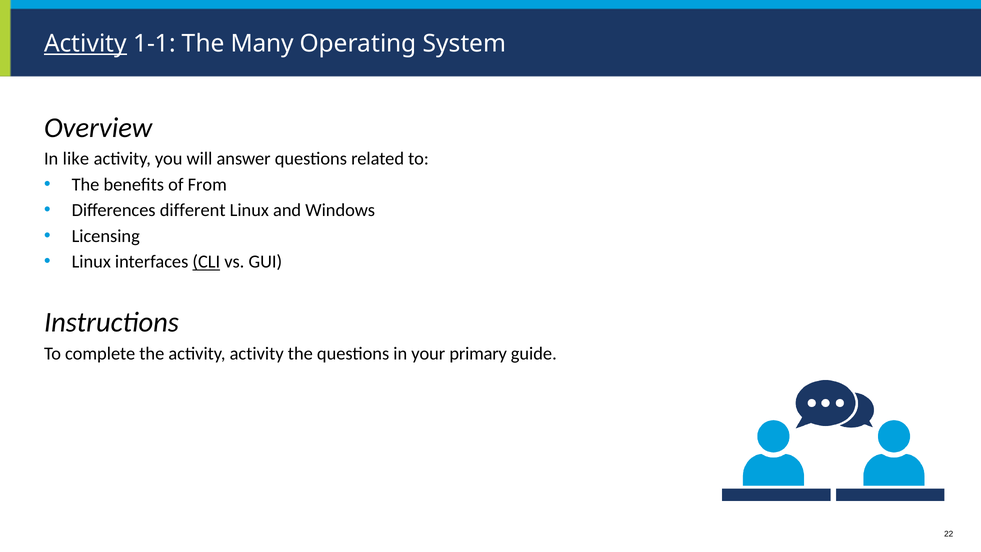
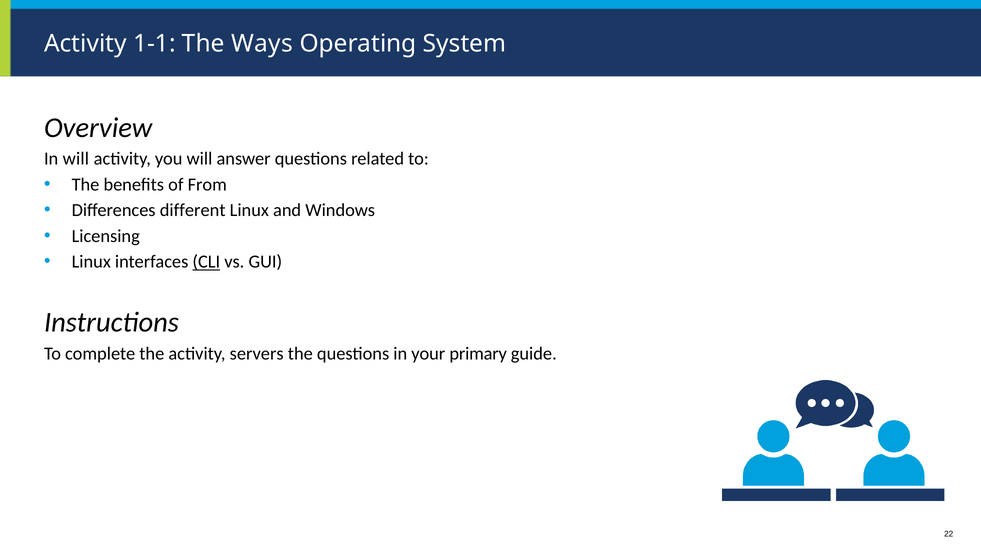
Activity underline: present -> none (85, 44)
Many: Many -> Ways (262, 44)
In like: like -> will (76, 159)
activity activity: activity -> servers (257, 353)
